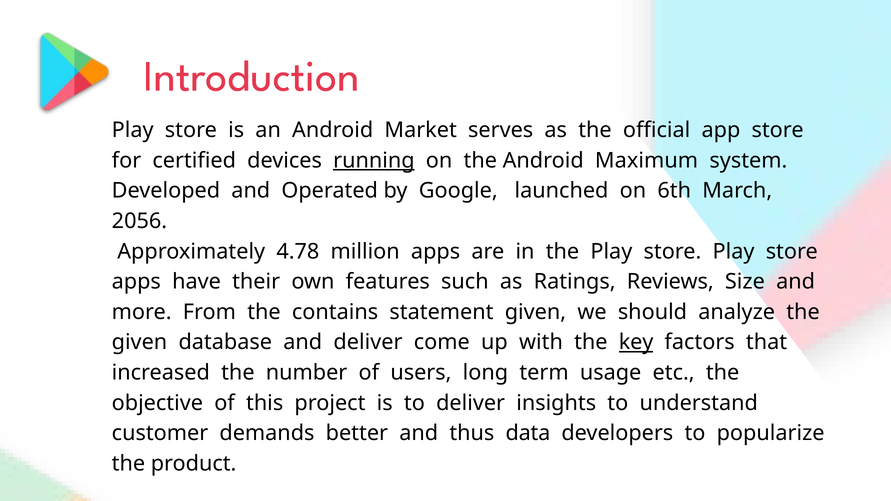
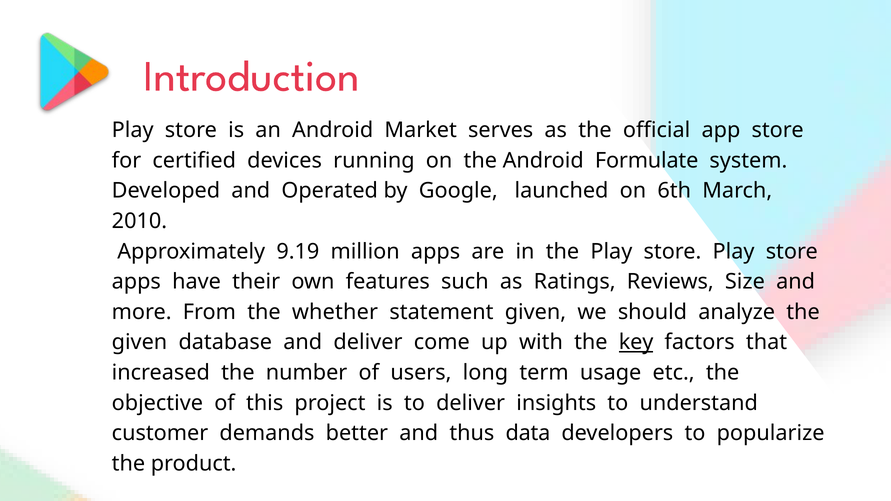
running underline: present -> none (374, 161)
Maximum: Maximum -> Formulate (647, 161)
2056: 2056 -> 2010 (139, 221)
4.78: 4.78 -> 9.19 (298, 251)
contains: contains -> whether (335, 312)
